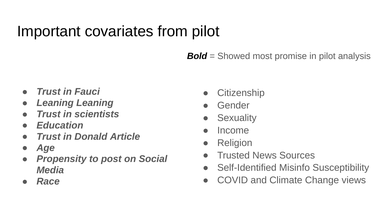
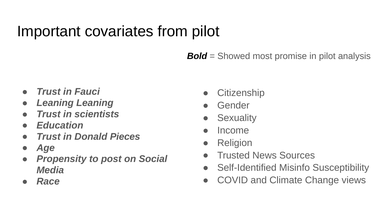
Article: Article -> Pieces (125, 137)
